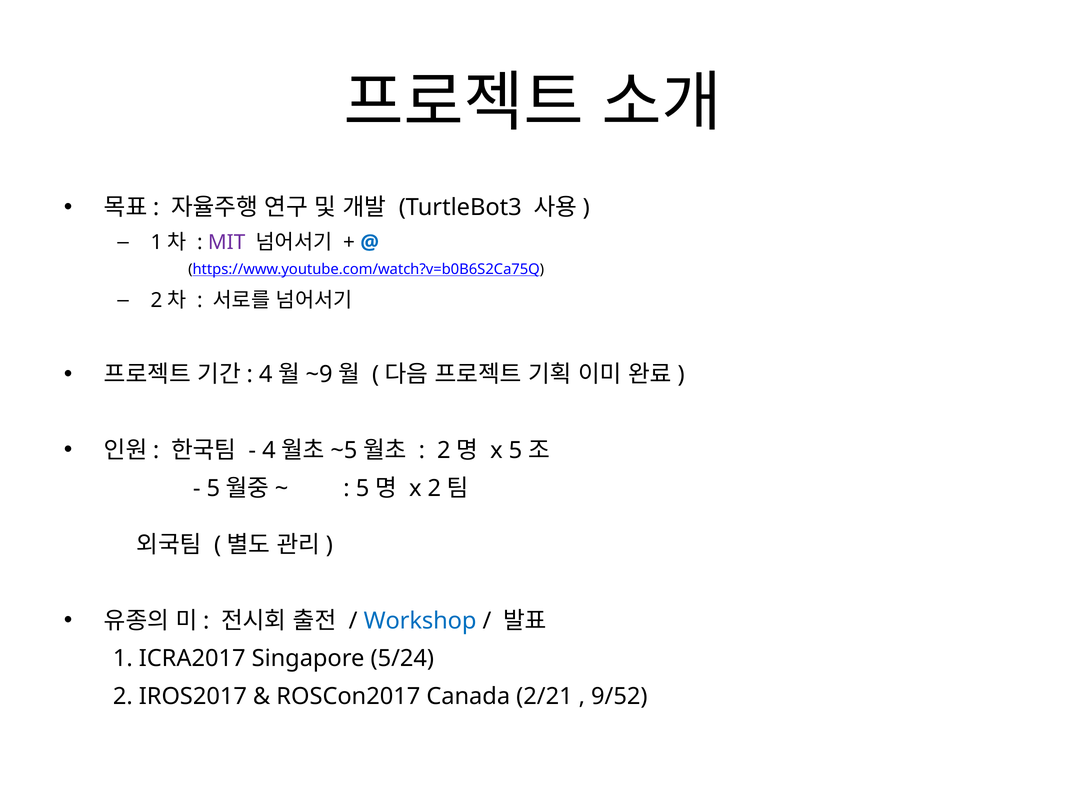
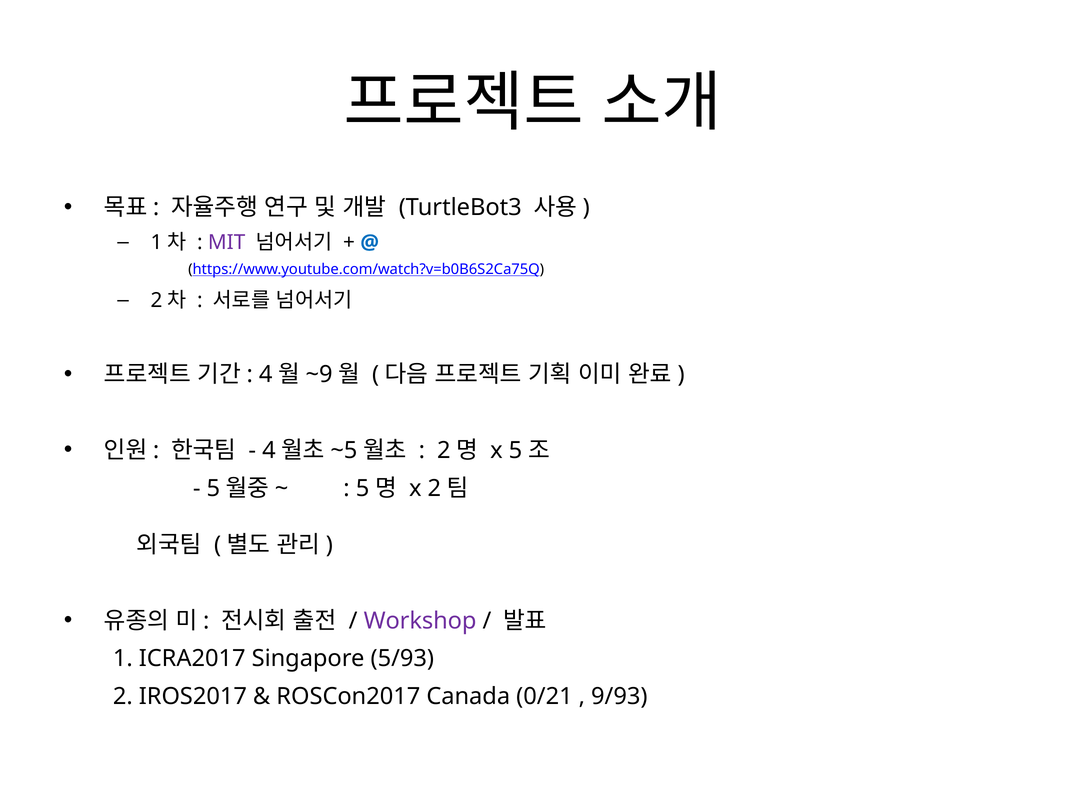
Workshop colour: blue -> purple (420, 621)
5/24: 5/24 -> 5/93 (402, 659)
2/21: 2/21 -> 0/21 (544, 697)
9/52: 9/52 -> 9/93 (619, 697)
